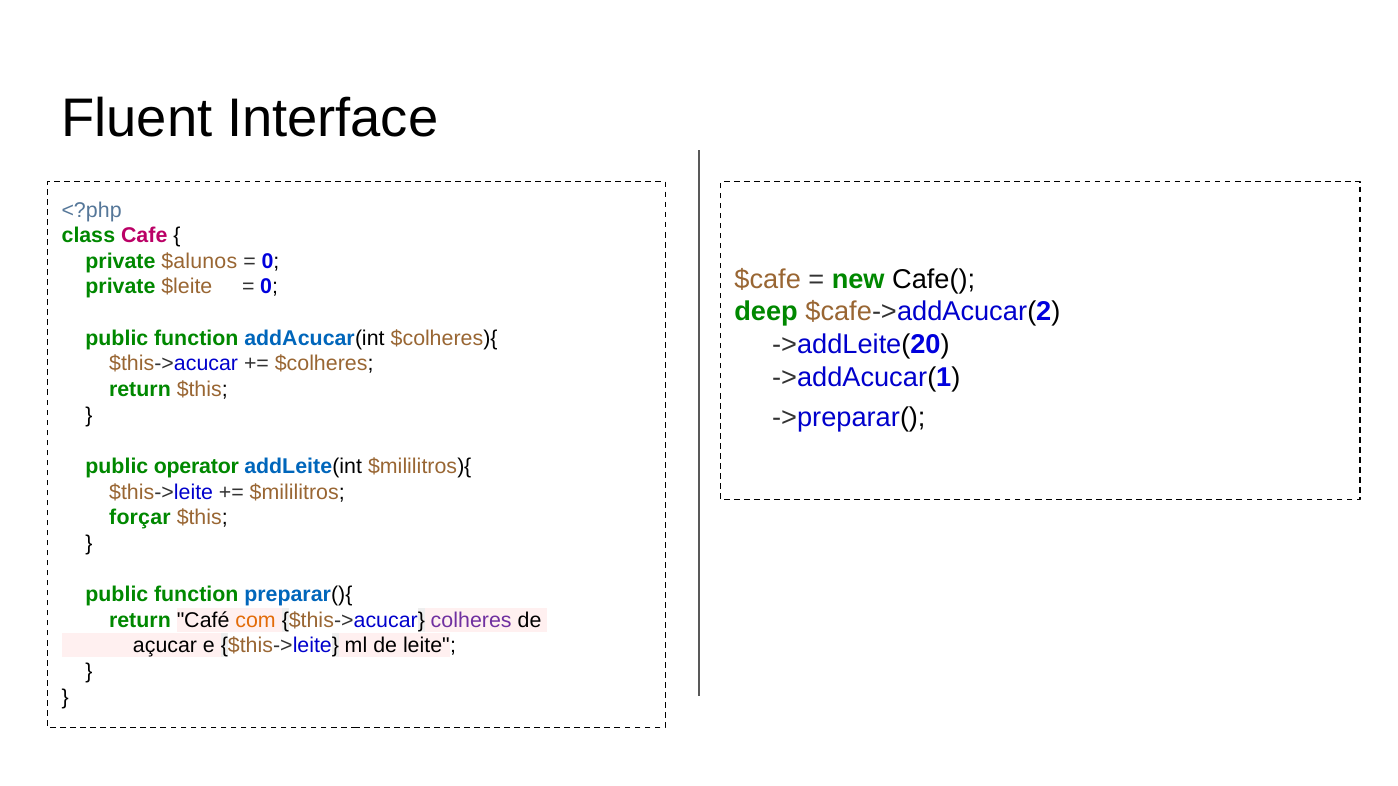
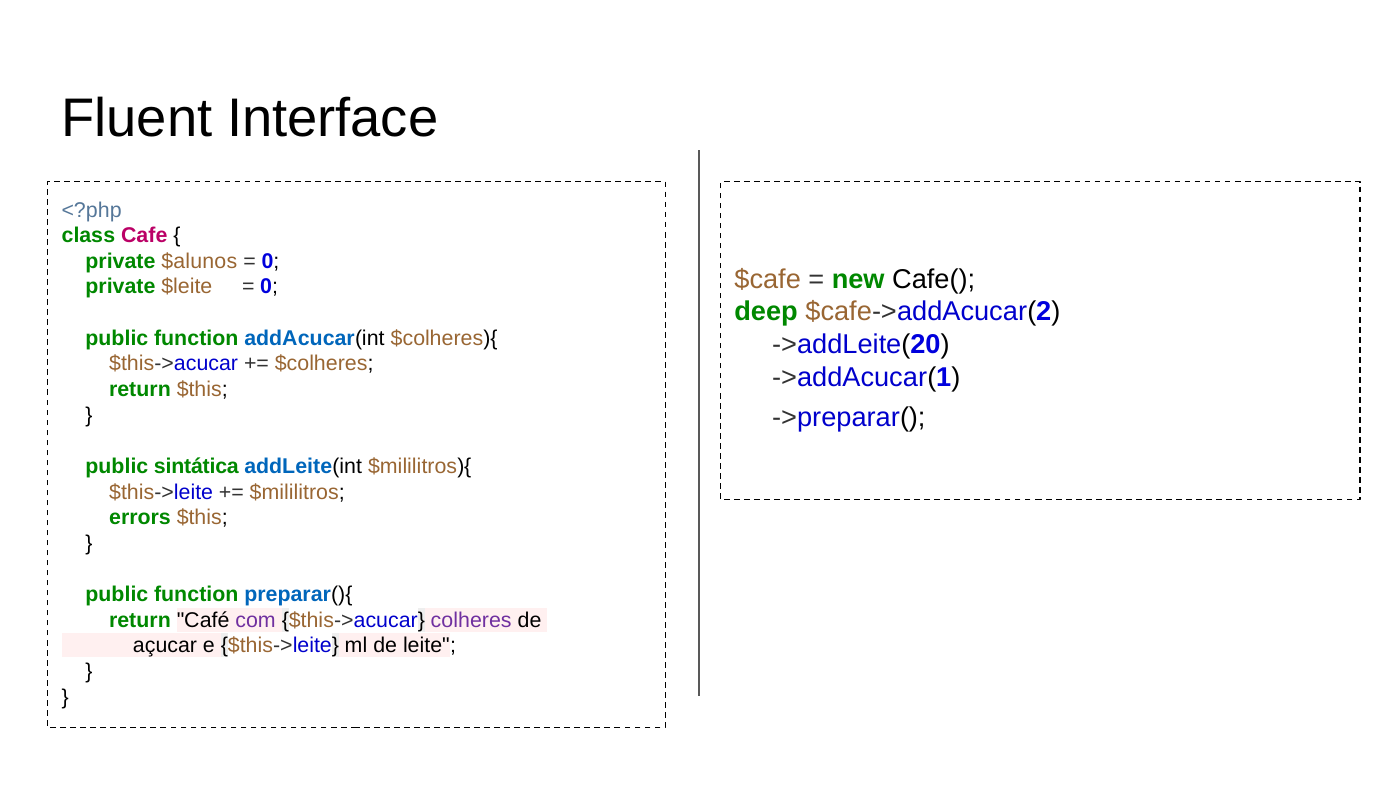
operator: operator -> sintática (196, 467)
forçar: forçar -> errors (140, 518)
com colour: orange -> purple (256, 620)
